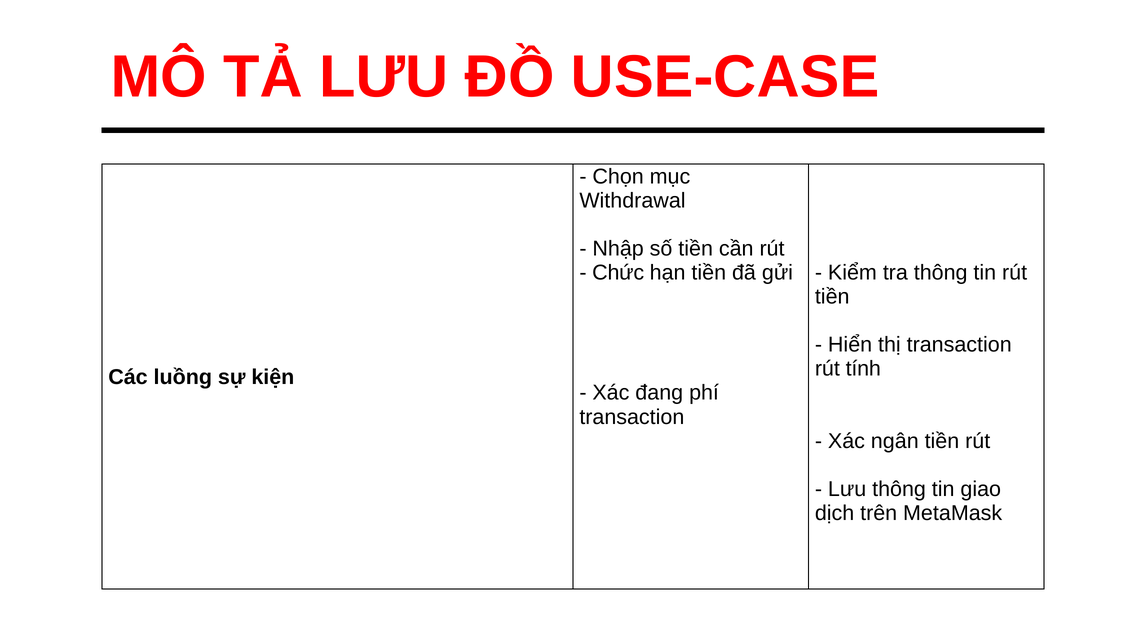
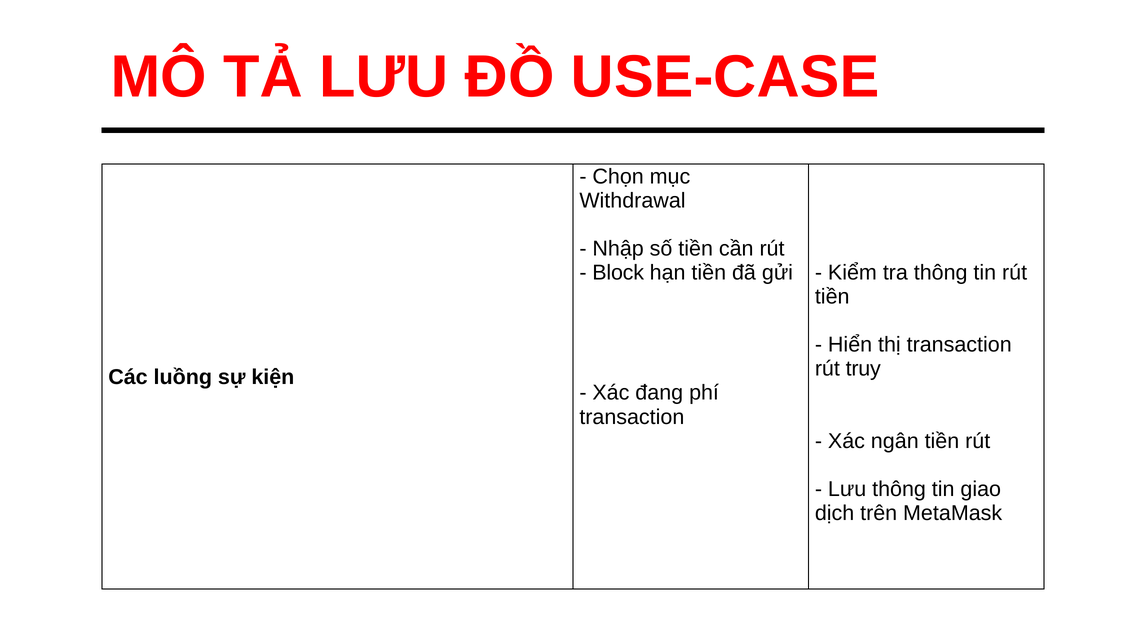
Chức: Chức -> Block (618, 273)
tính: tính -> truy (863, 369)
